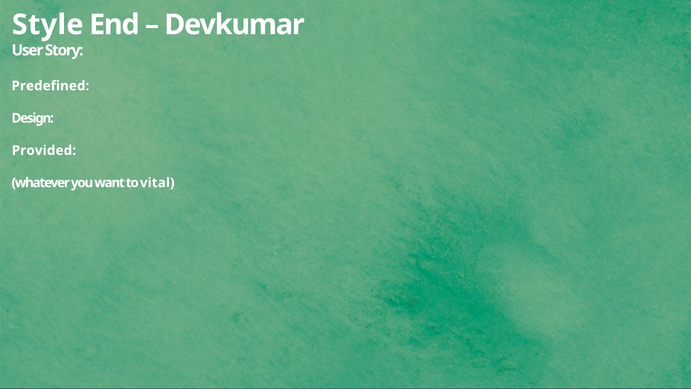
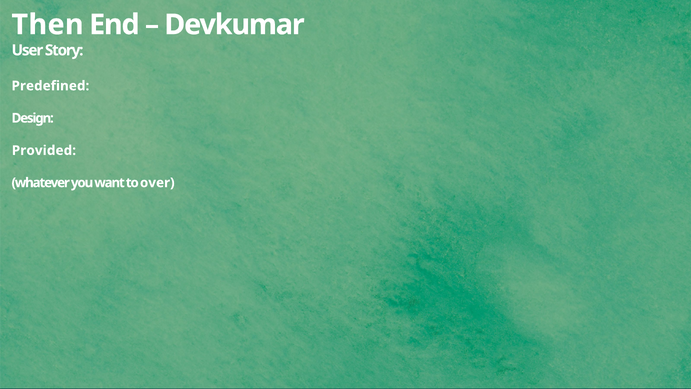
Style: Style -> Then (48, 25)
vital: vital -> over (157, 183)
